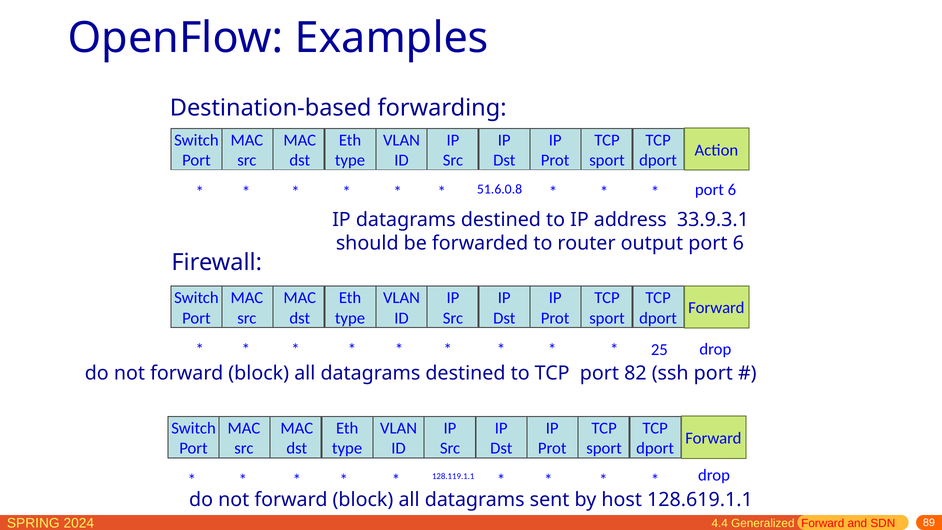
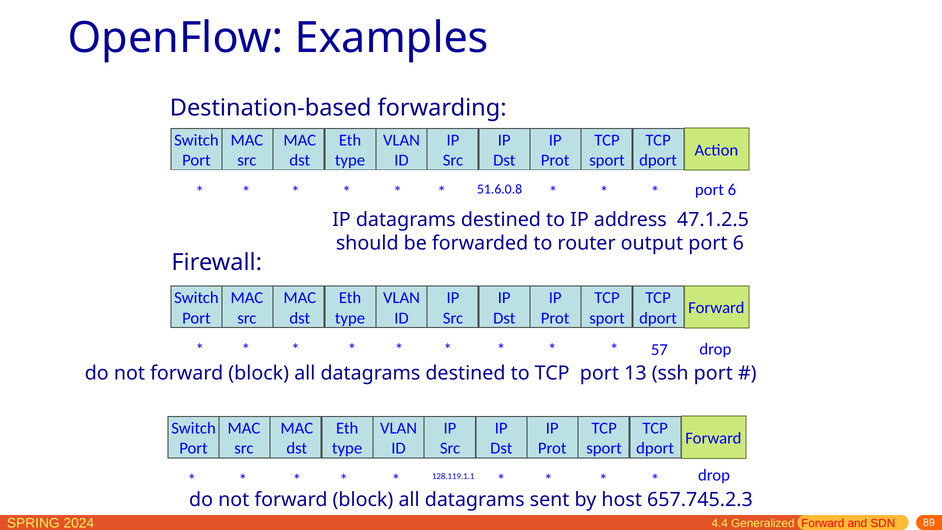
33.9.3.1: 33.9.3.1 -> 47.1.2.5 (713, 220)
25: 25 -> 57 (659, 350)
82: 82 -> 13 (635, 373)
128.619.1.1: 128.619.1.1 -> 657.745.2.3 (700, 500)
